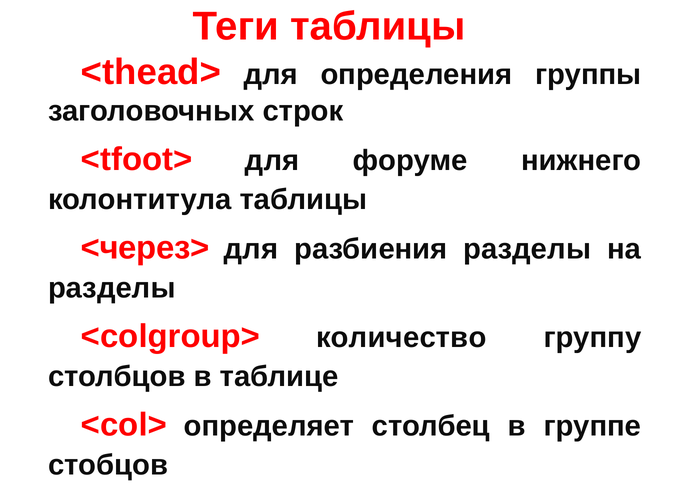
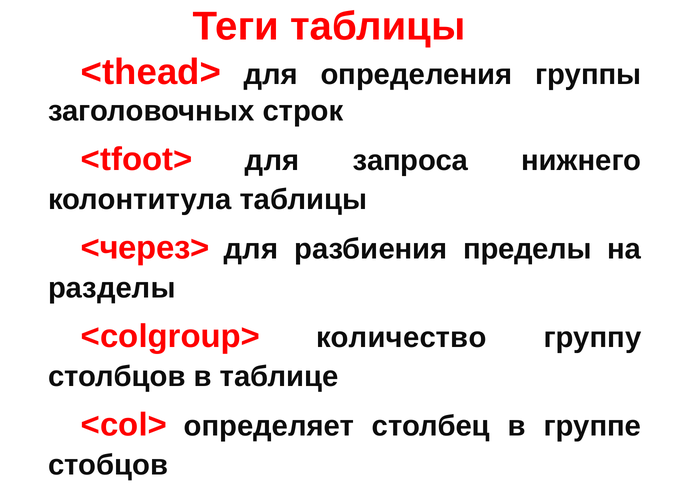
форуме: форуме -> запроса (410, 161)
разбиения разделы: разделы -> пределы (527, 249)
